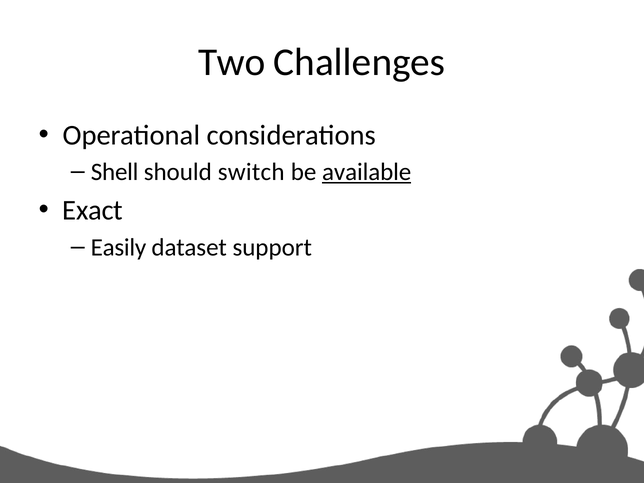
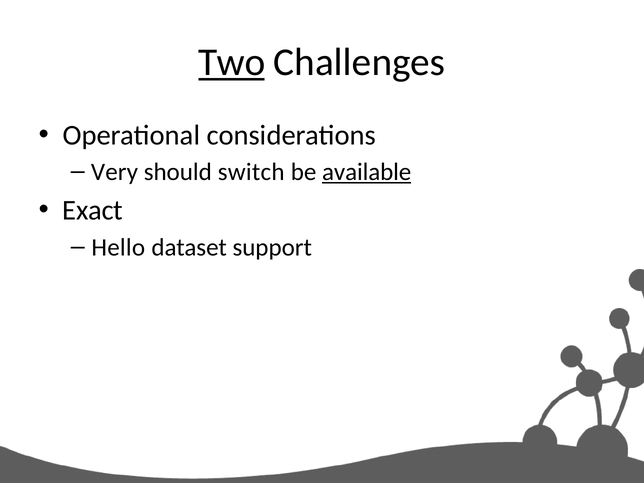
Two underline: none -> present (232, 62)
Shell: Shell -> Very (114, 172)
Easily: Easily -> Hello (118, 247)
